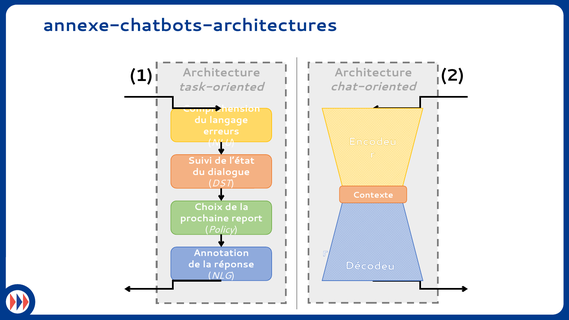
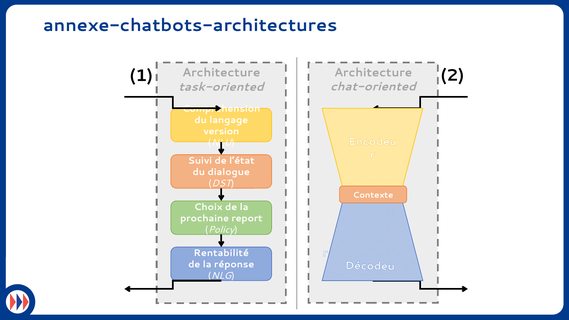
erreurs: erreurs -> version (221, 131)
Annotation: Annotation -> Rentabilité (221, 253)
